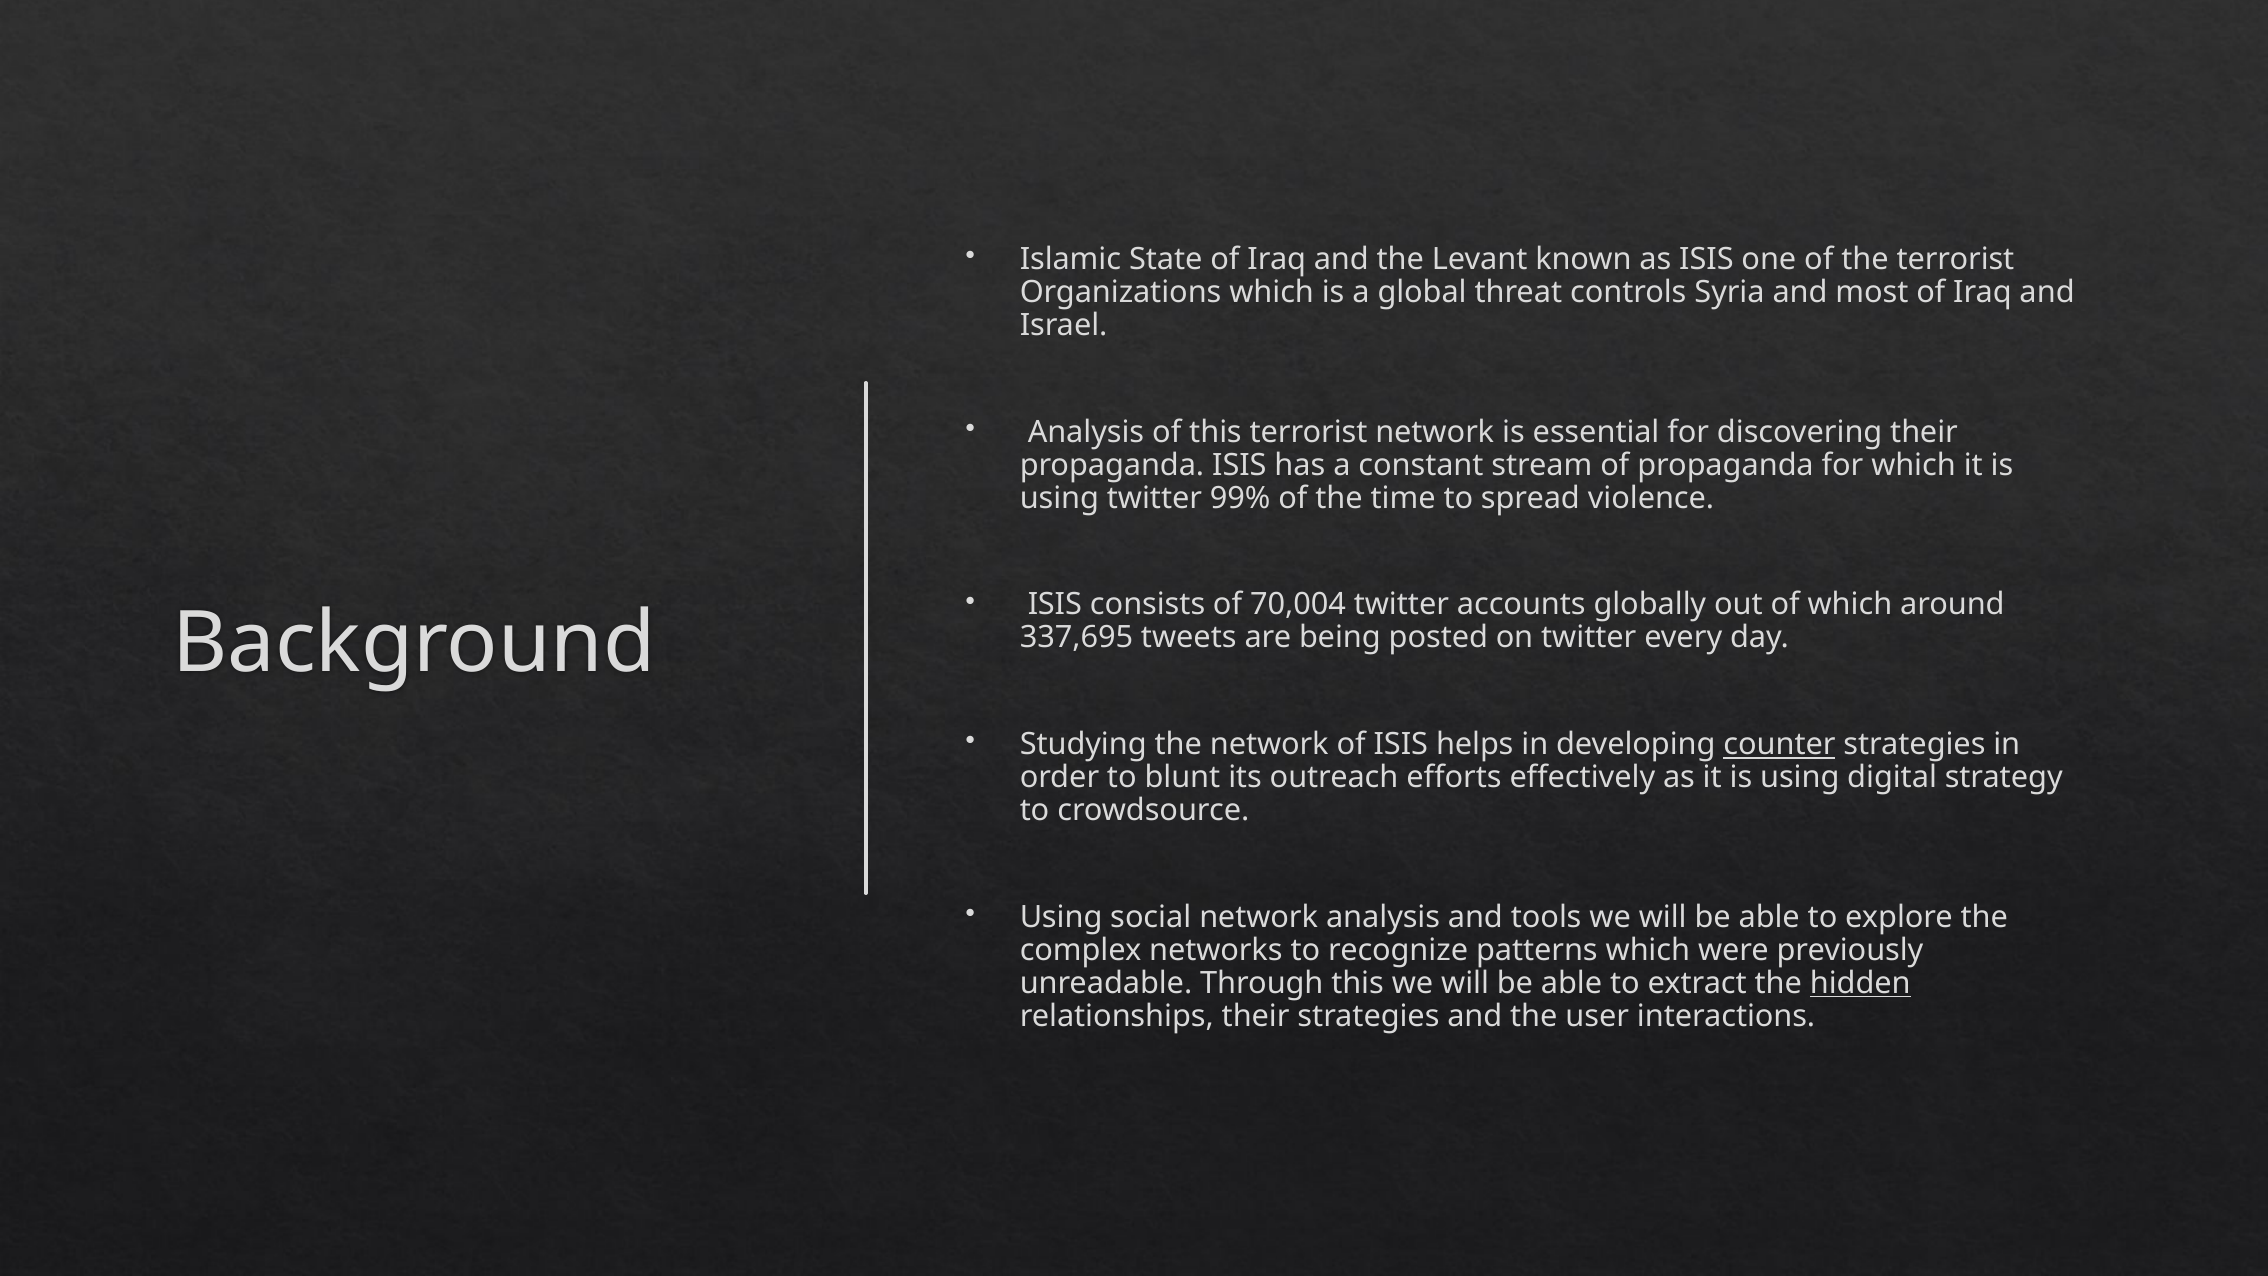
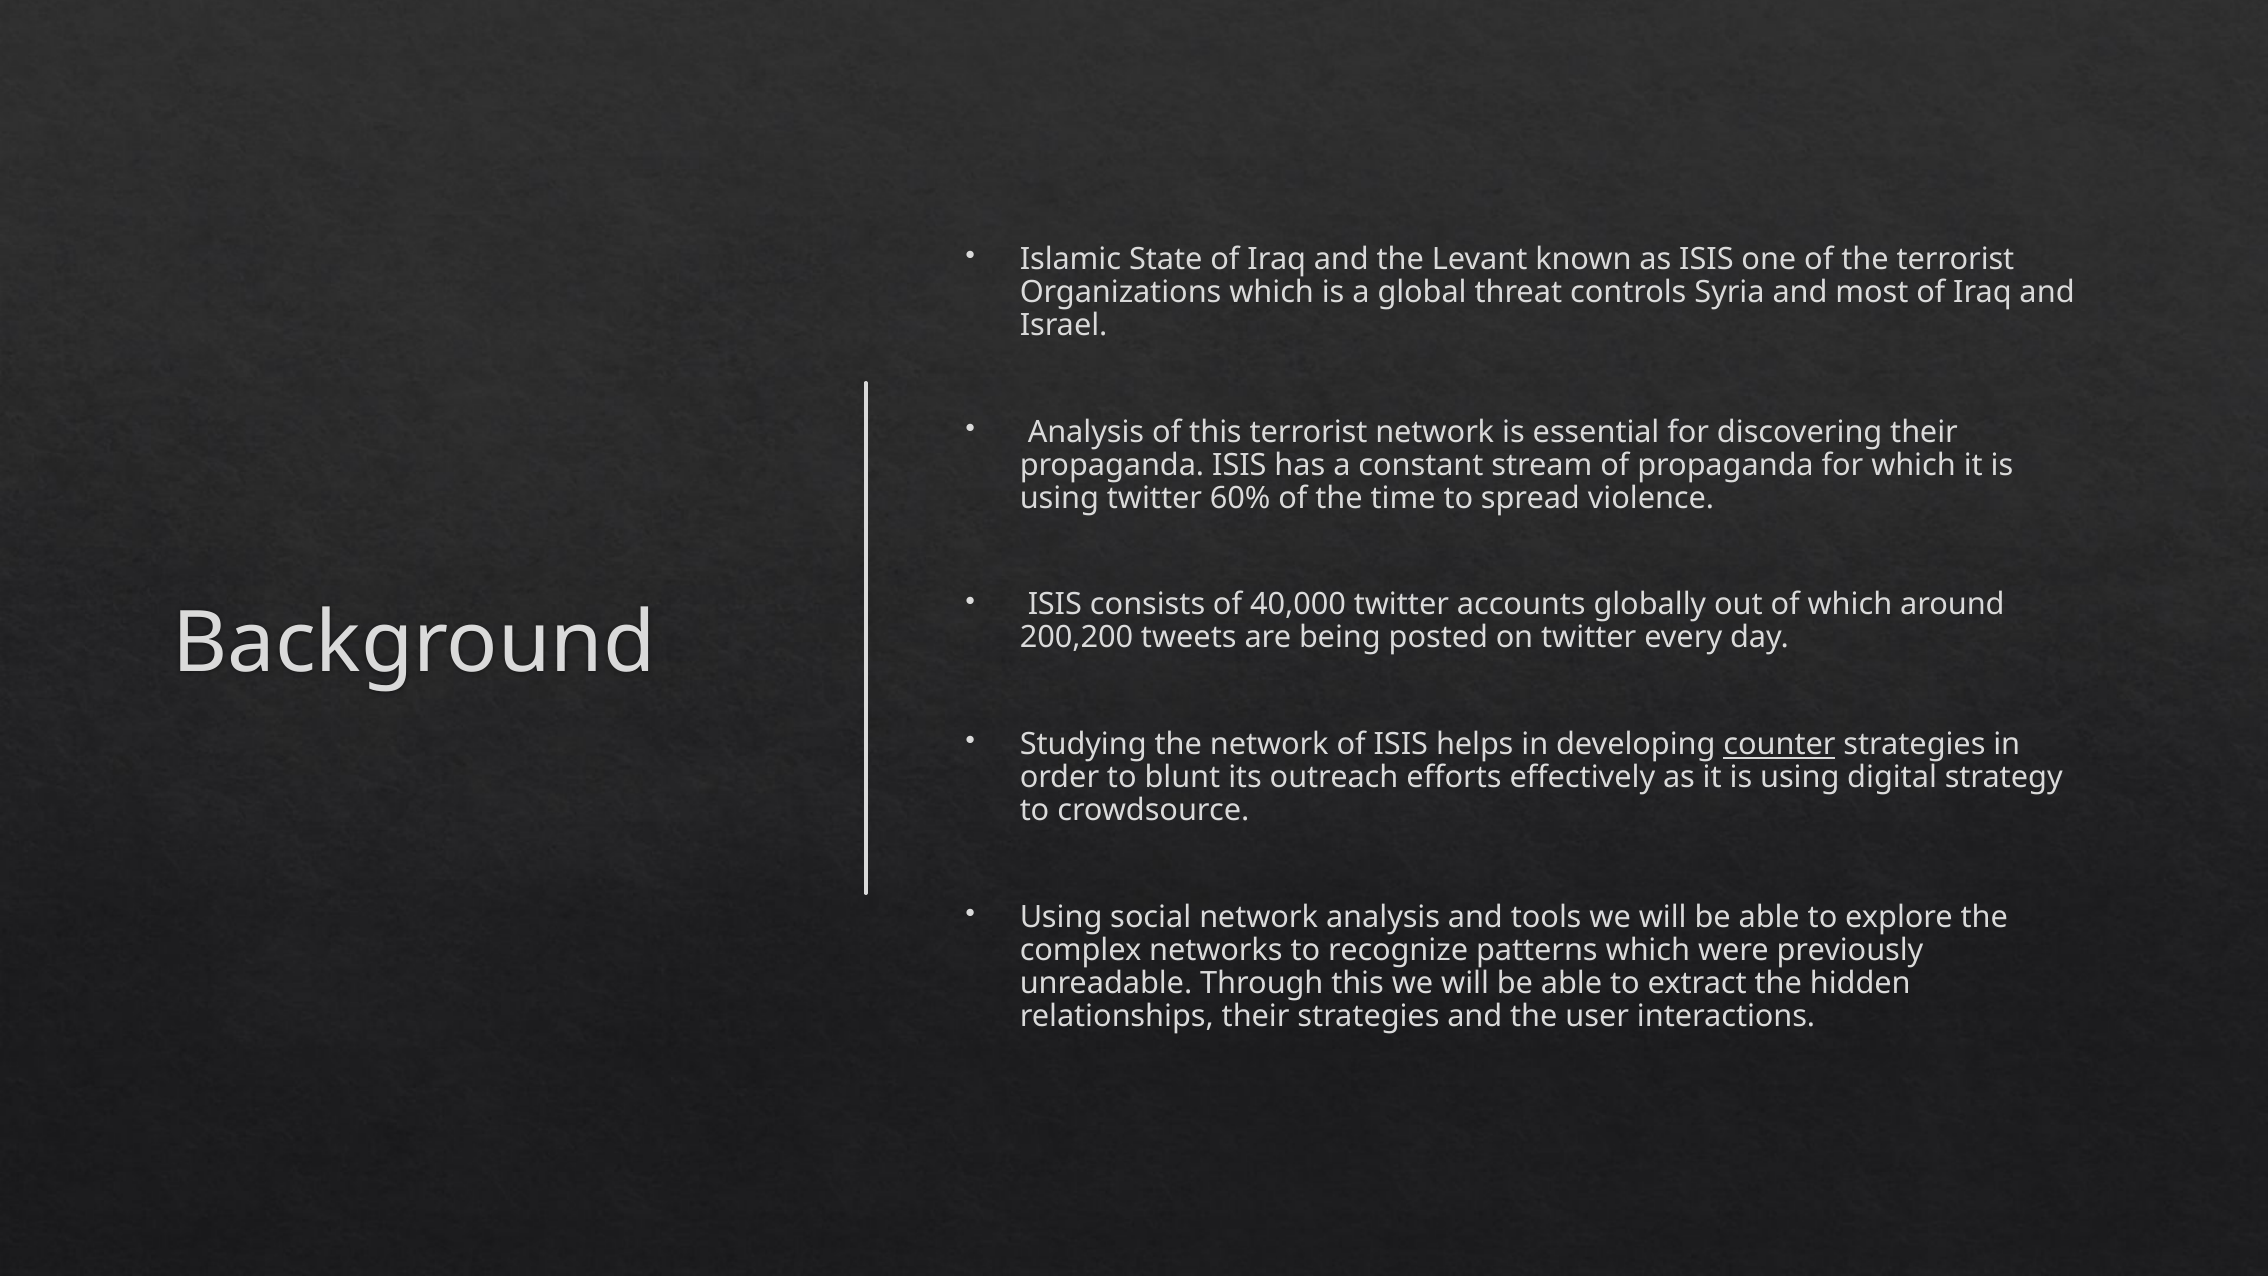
99%: 99% -> 60% (1240, 498)
70,004: 70,004 -> 40,000 (1298, 605)
337,695: 337,695 -> 200,200 (1076, 638)
hidden underline: present -> none (1860, 983)
